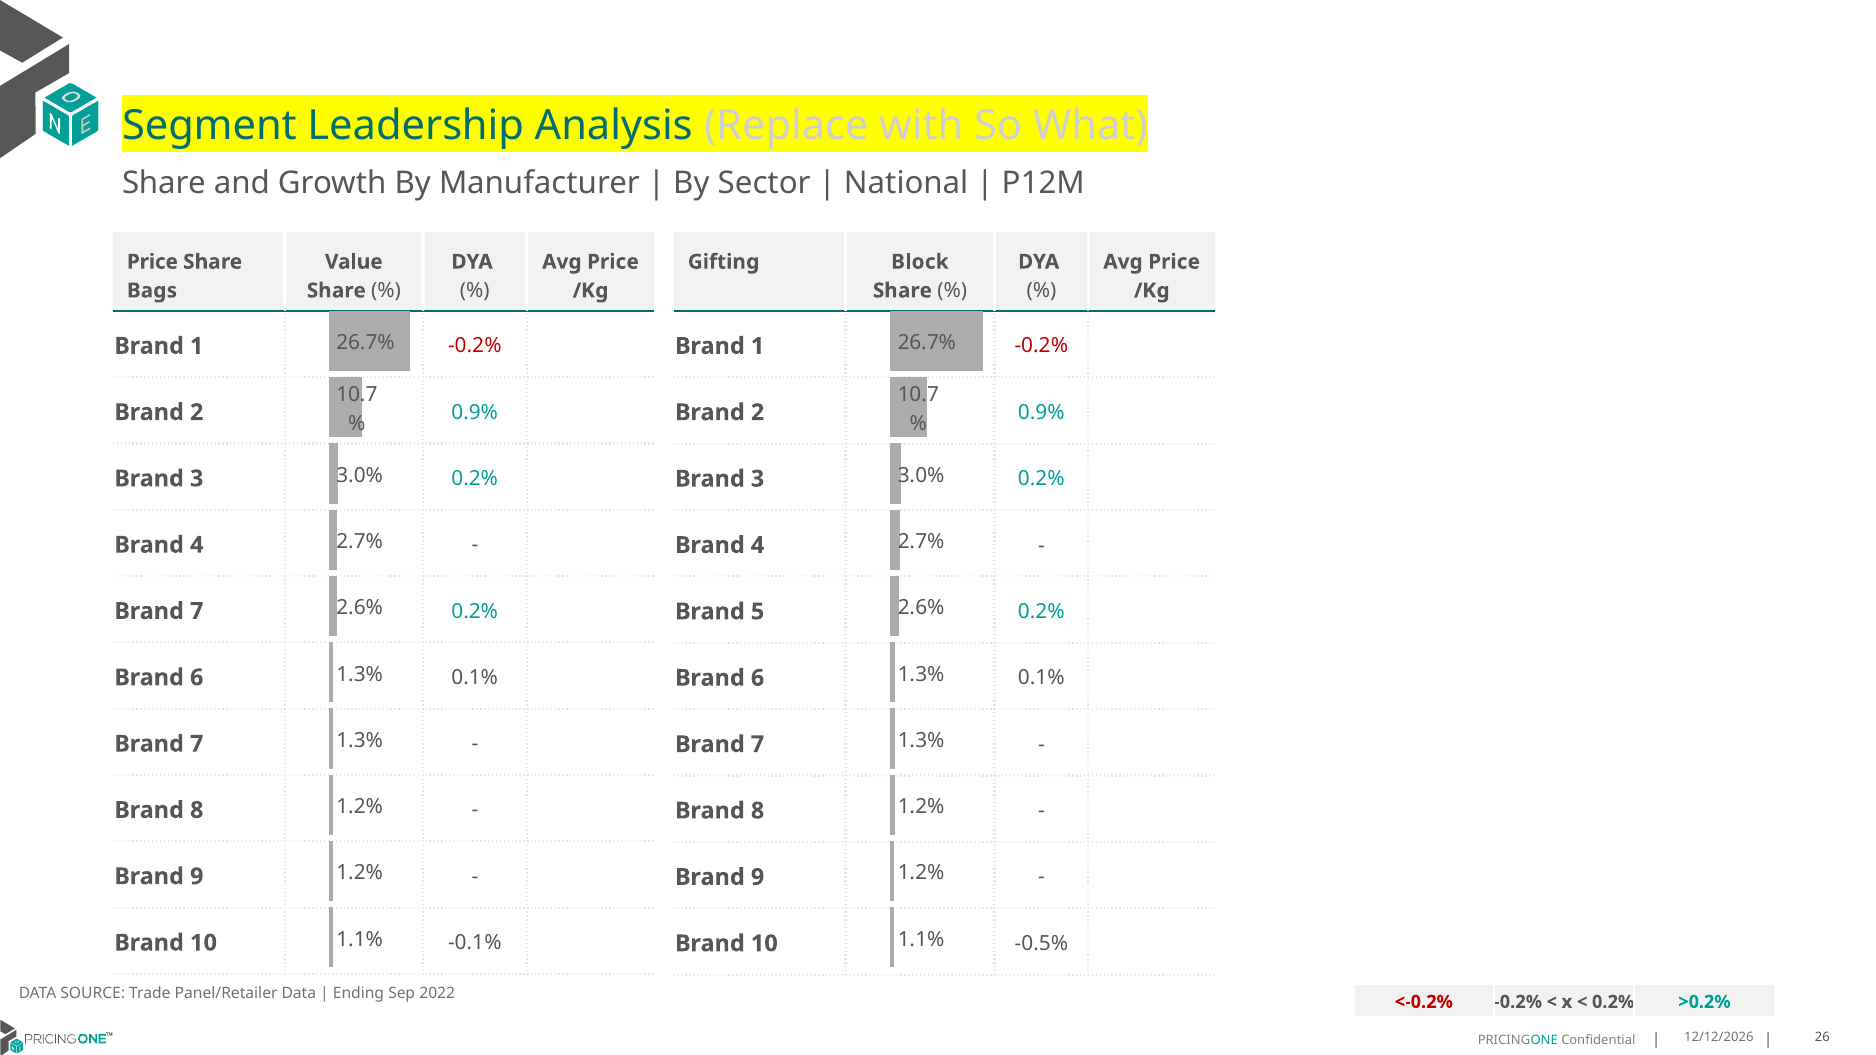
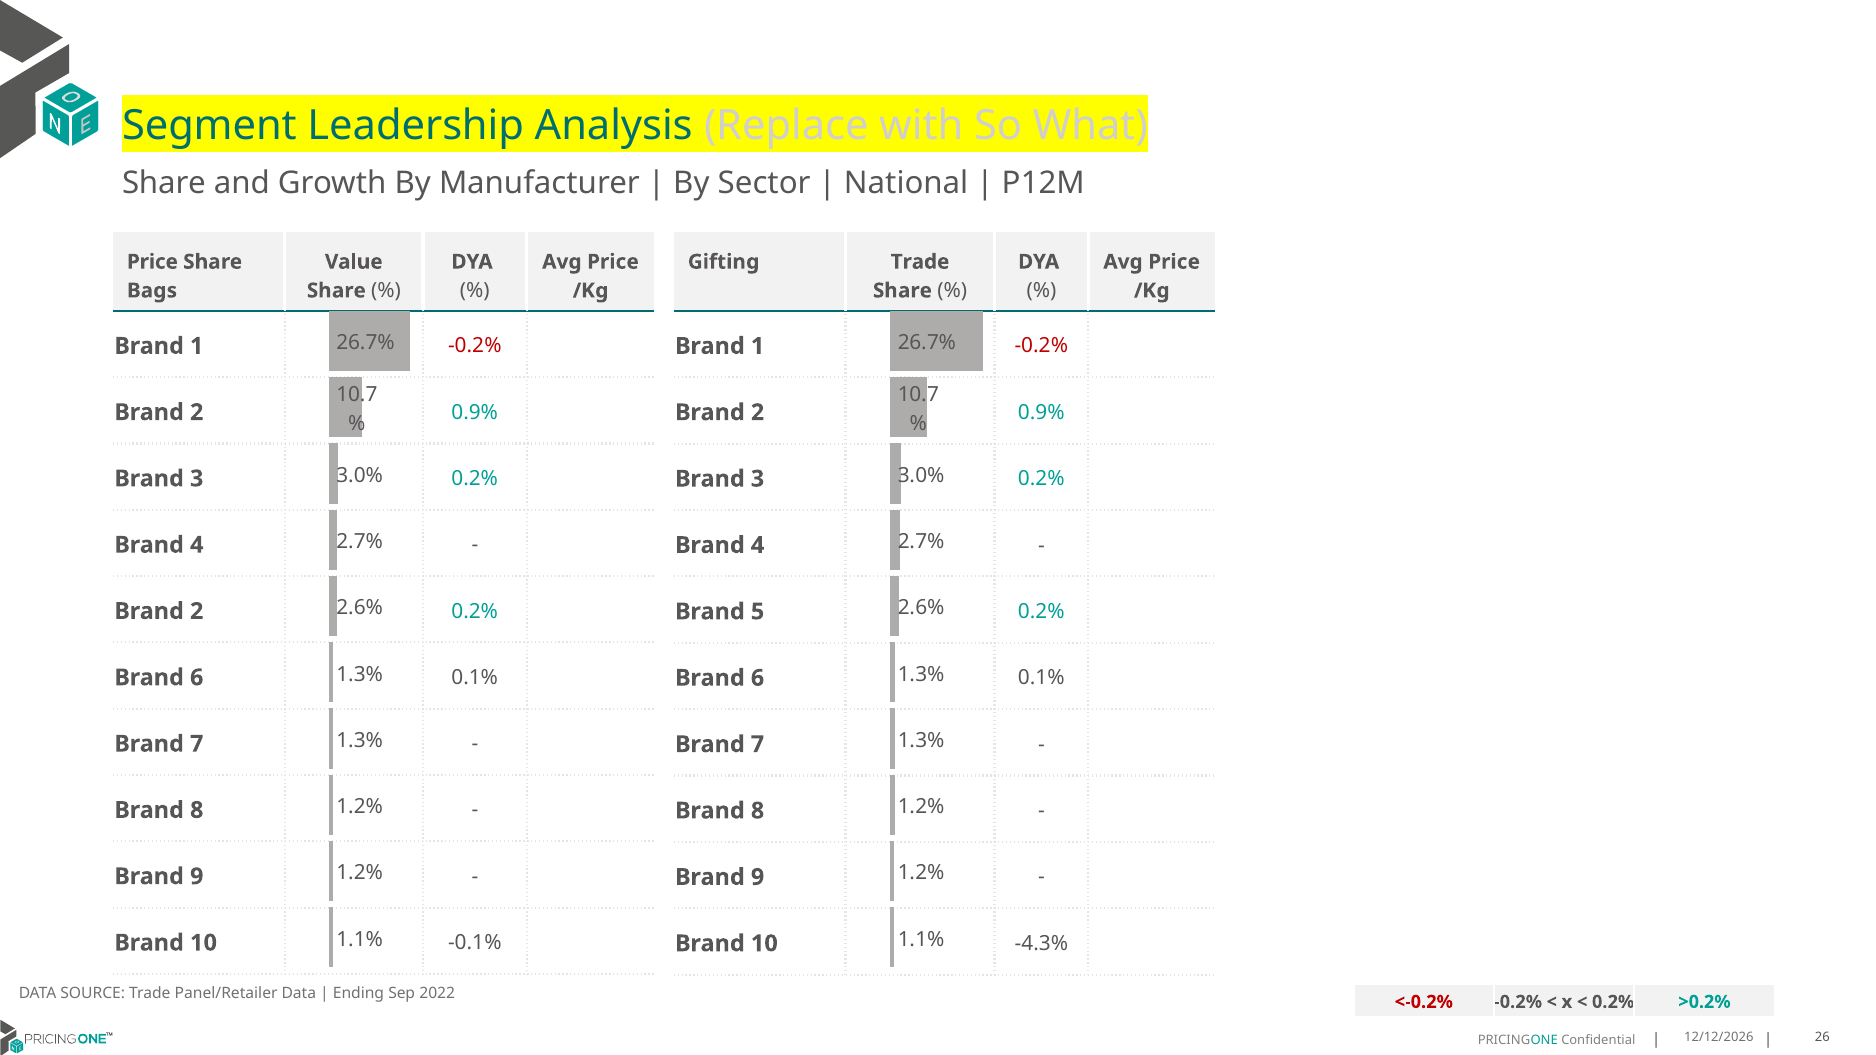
Gifting Block: Block -> Trade (920, 262)
7: 7 -> 2 (197, 611)
-0.5%: -0.5% -> -4.3% (1041, 944)
